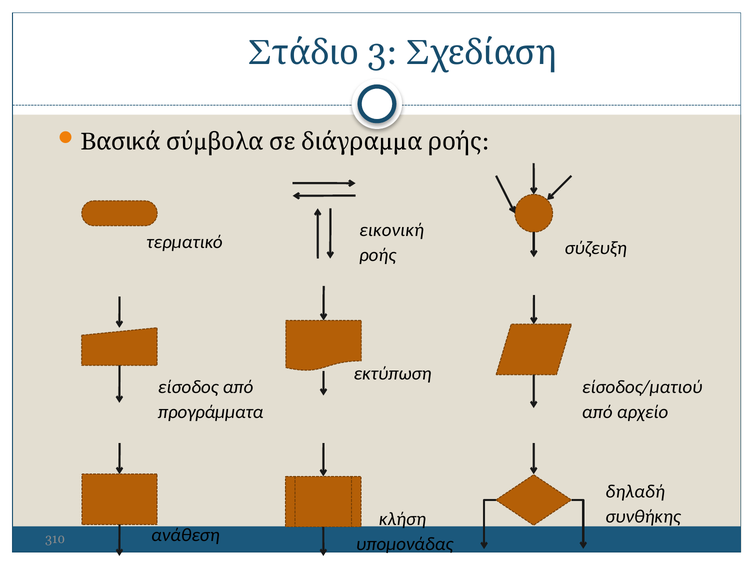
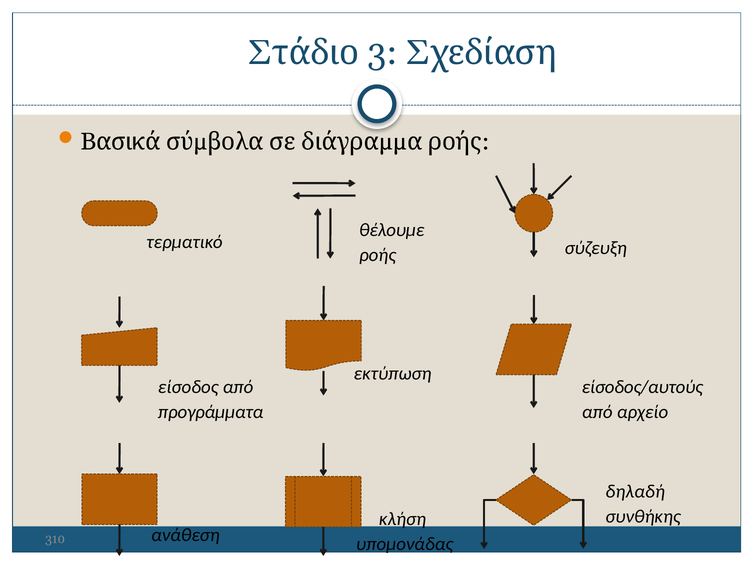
εικονική: εικονική -> θέλουμε (392, 230)
είσοδος/ματιού: είσοδος/ματιού -> είσοδος/αυτούς (642, 387)
